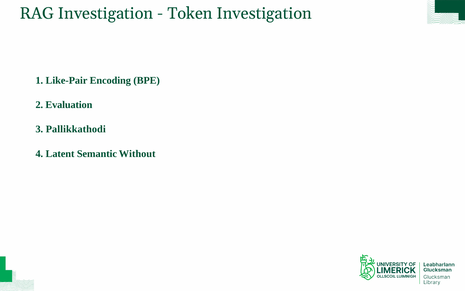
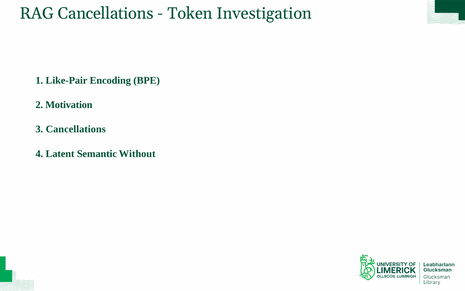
RAG Investigation: Investigation -> Cancellations (106, 14)
Evaluation: Evaluation -> Motivation (69, 105)
3 Pallikkathodi: Pallikkathodi -> Cancellations (76, 129)
